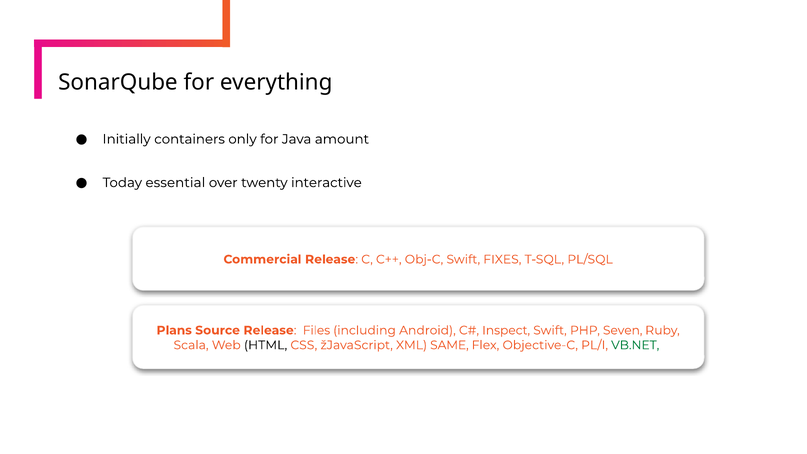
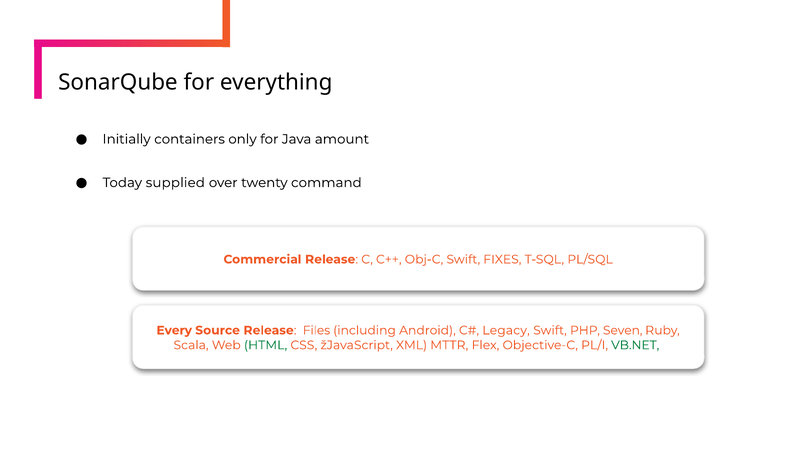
essential: essential -> supplied (175, 183)
interactive: interactive -> command (326, 183)
Plans: Plans -> Every (174, 330)
Inspect: Inspect -> Legacy (506, 330)
HTML colour: black -> green (266, 345)
SAME: SAME -> MTTR (449, 345)
